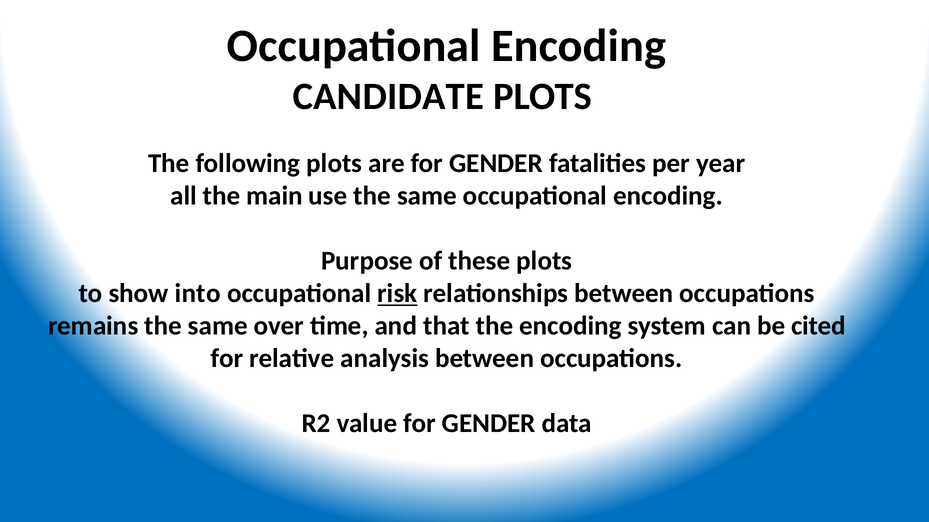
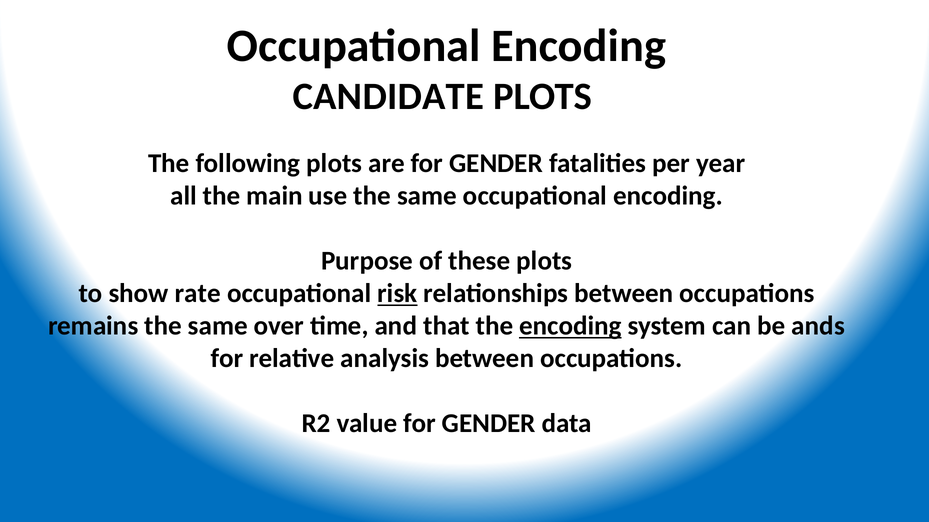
into: into -> rate (198, 294)
encoding underline: none -> present (570, 326)
cited: cited -> ands (818, 326)
